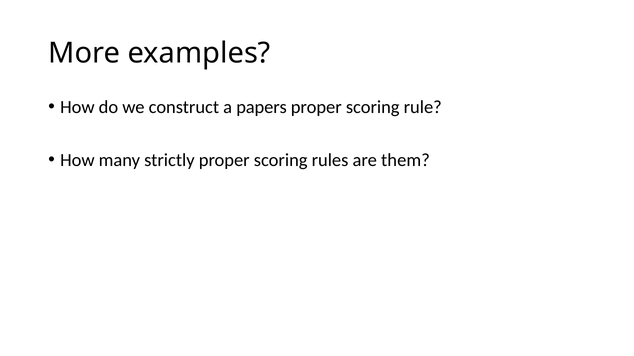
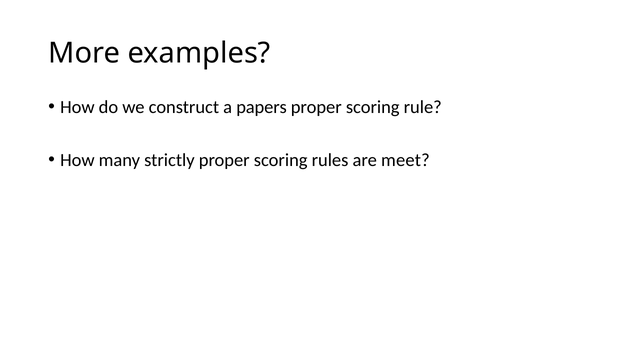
them: them -> meet (405, 160)
